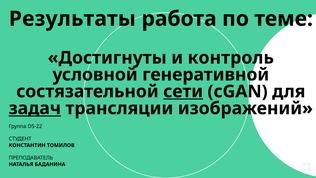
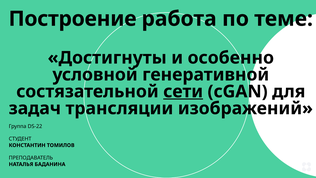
Результаты: Результаты -> Построение (73, 19)
контроль: контроль -> особенно (231, 58)
задач underline: present -> none (35, 108)
